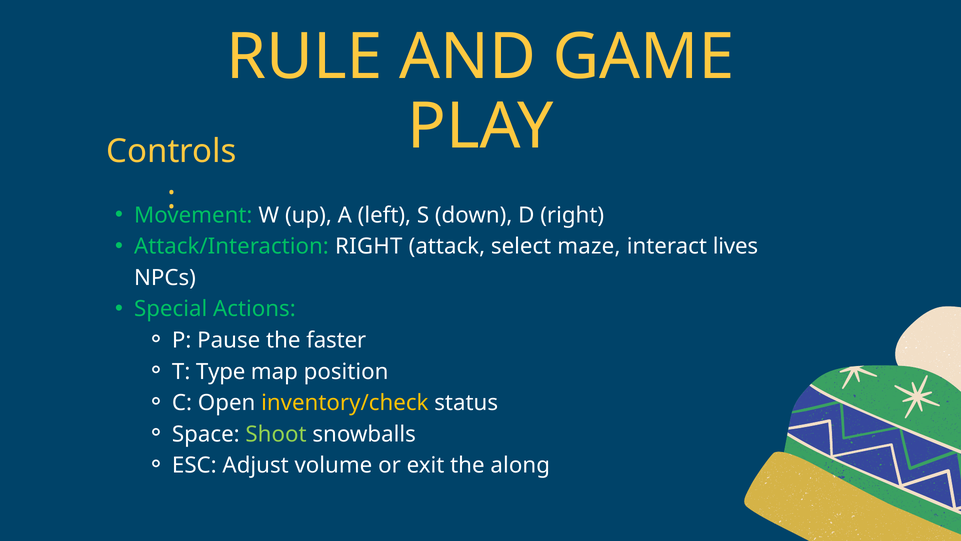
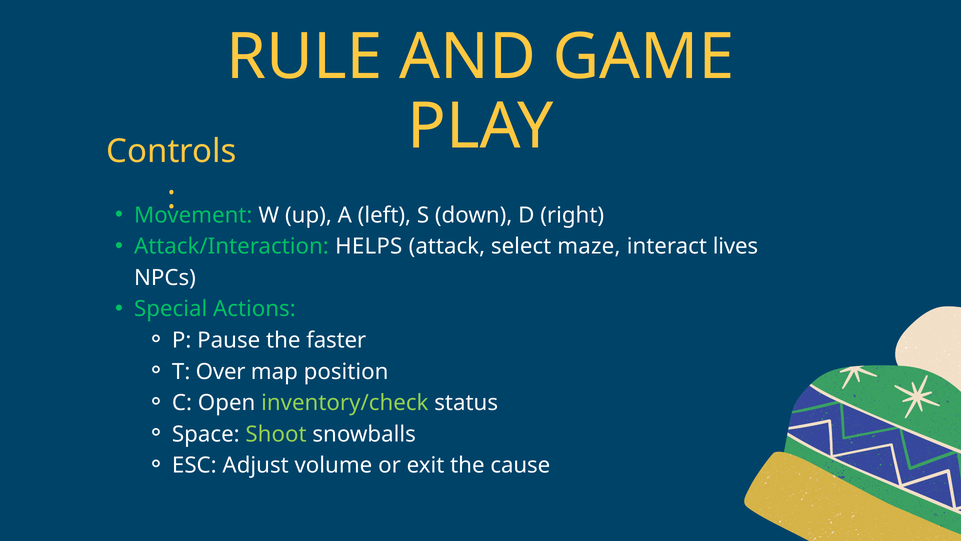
Attack/Interaction RIGHT: RIGHT -> HELPS (369, 246)
Type: Type -> Over (221, 371)
inventory/check colour: yellow -> light green (345, 403)
along: along -> cause (520, 465)
